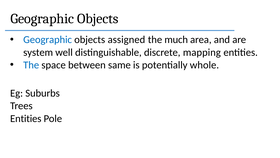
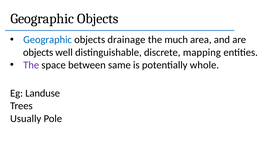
assigned: assigned -> drainage (126, 40)
system: system -> objects (38, 52)
The colour: blue -> purple (31, 65)
Suburbs: Suburbs -> Landuse (43, 93)
Entities: Entities -> Usually (26, 118)
